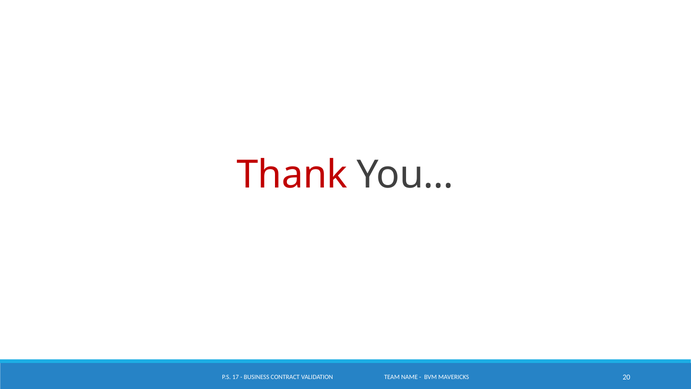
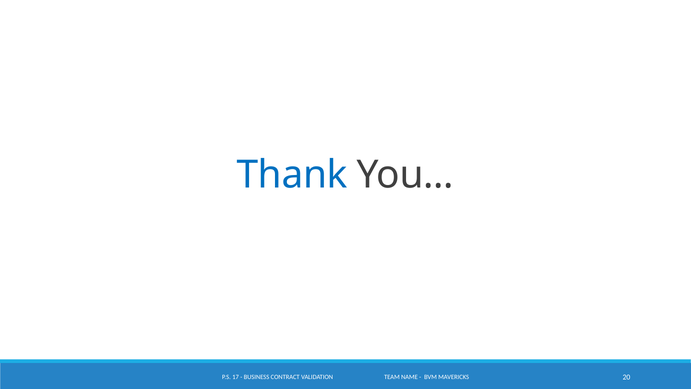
Thank colour: red -> blue (292, 175)
